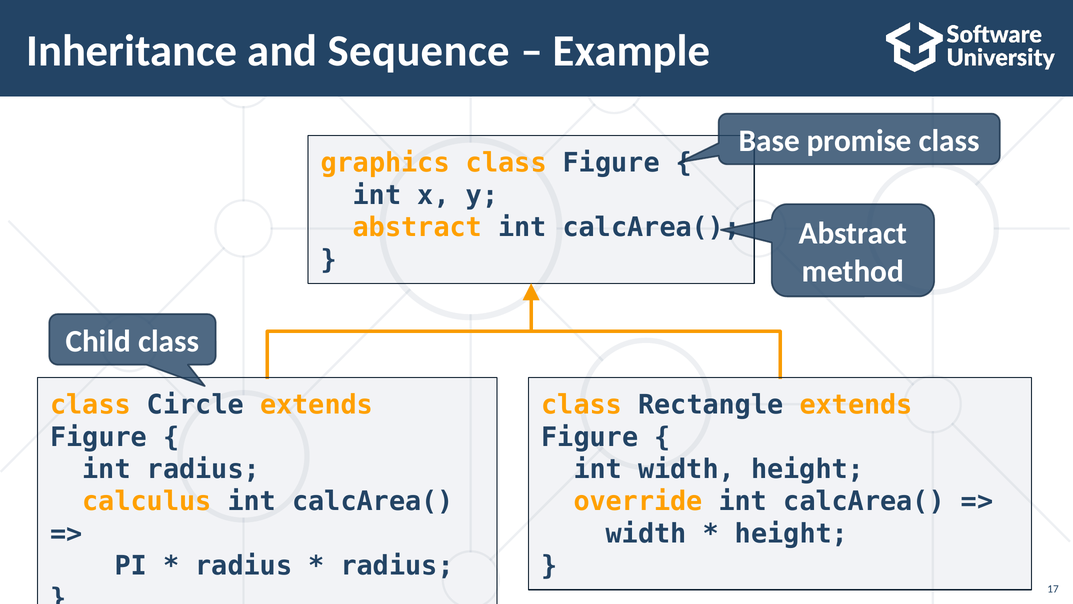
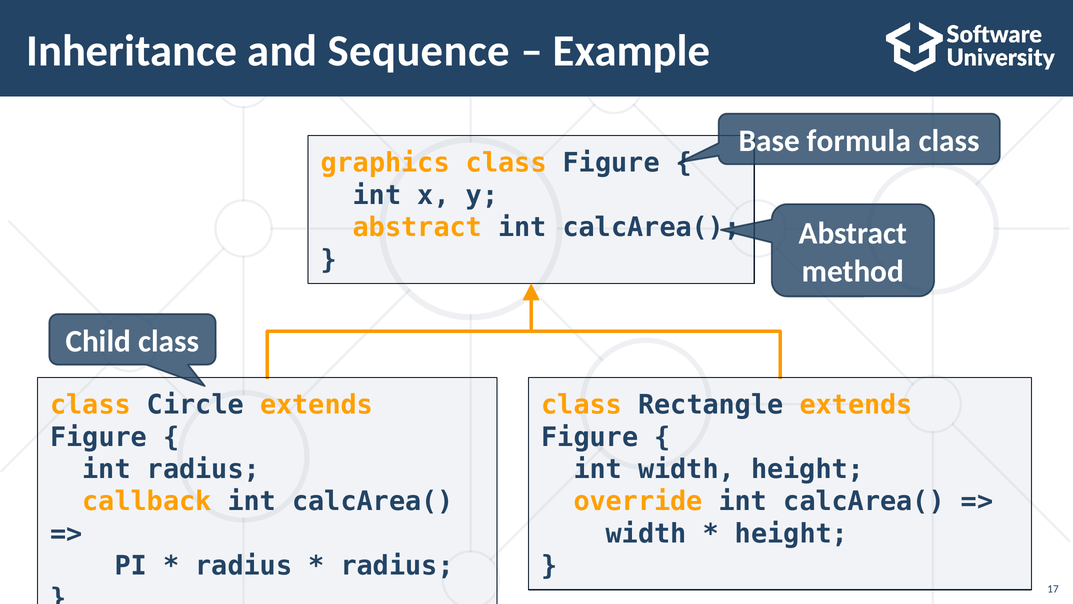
promise: promise -> formula (859, 141)
calculus: calculus -> callback (147, 501)
